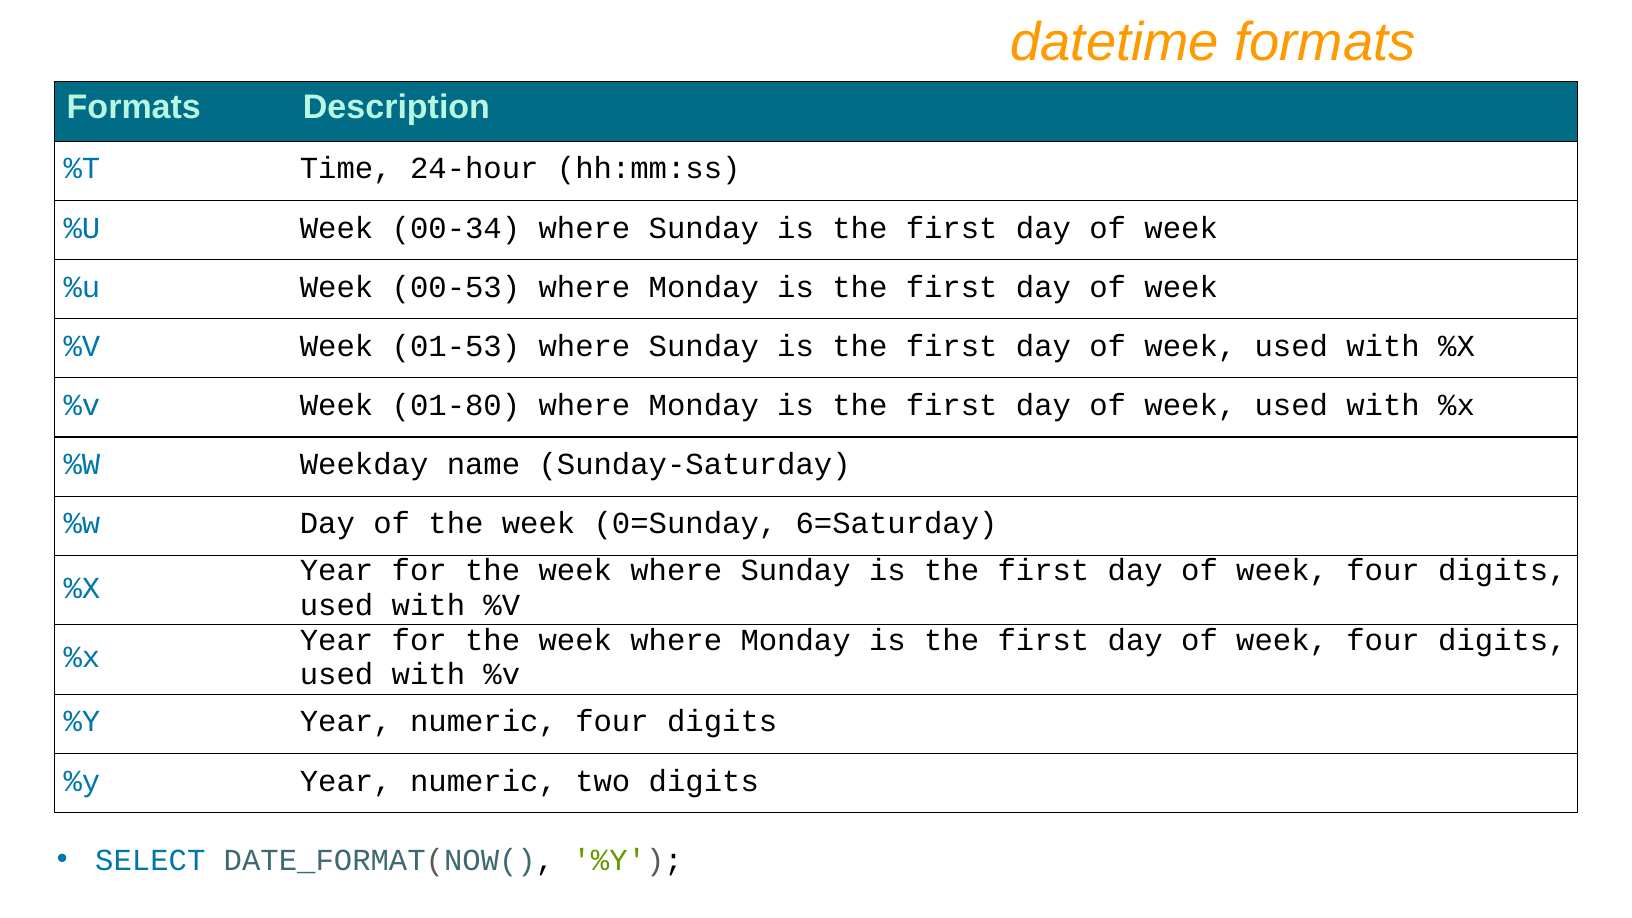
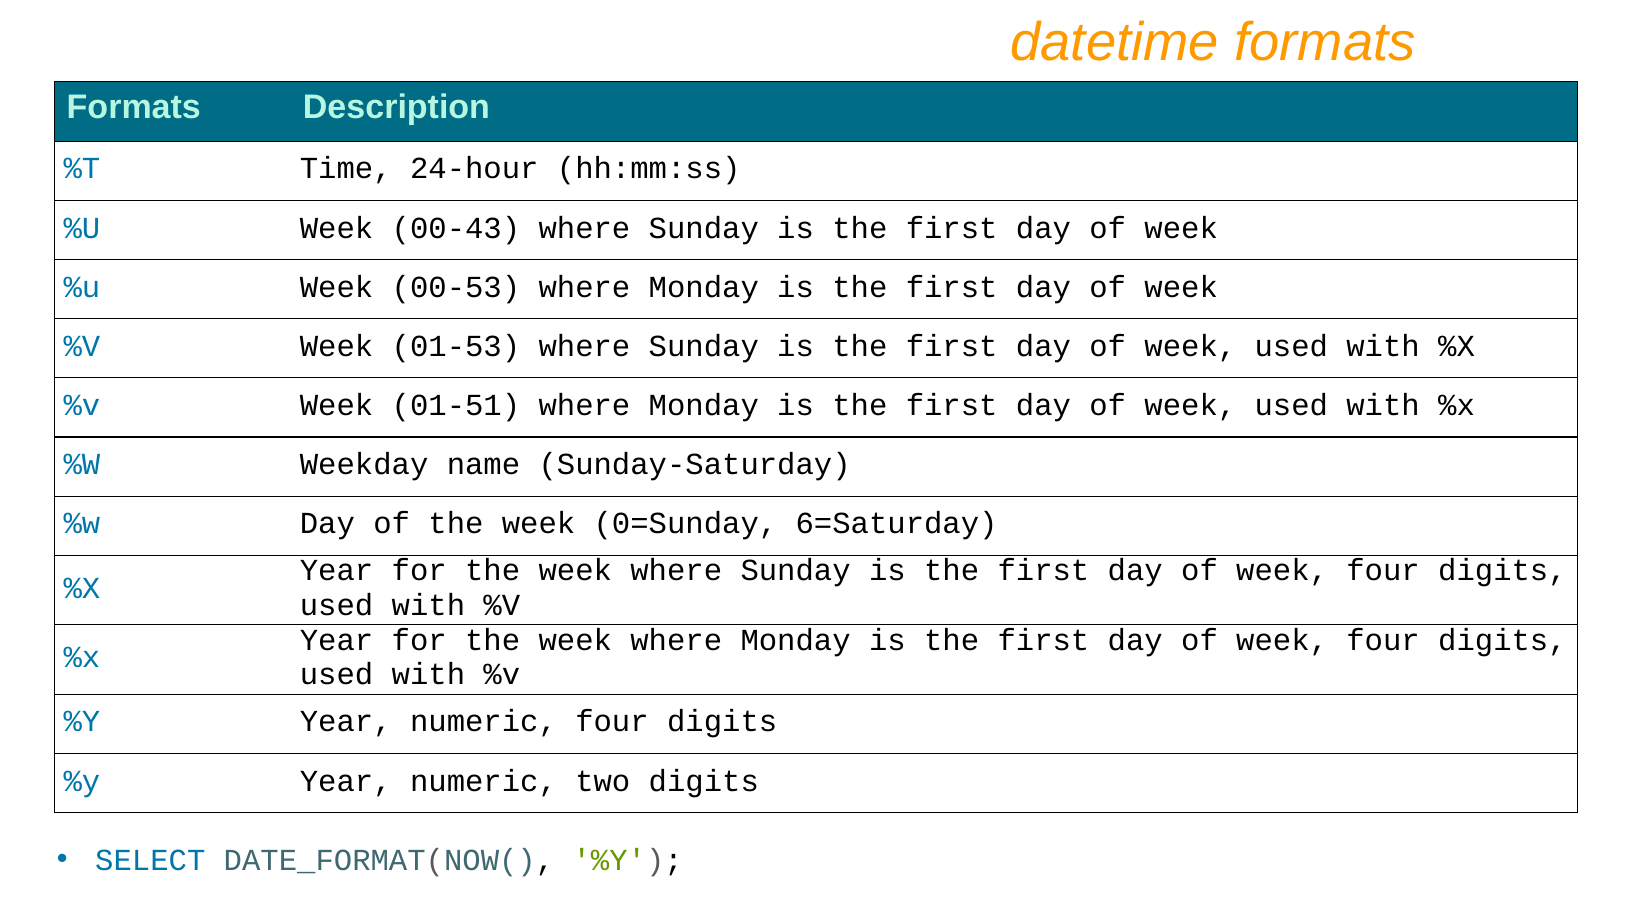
00-34: 00-34 -> 00-43 (456, 228)
01-80: 01-80 -> 01-51 (456, 405)
